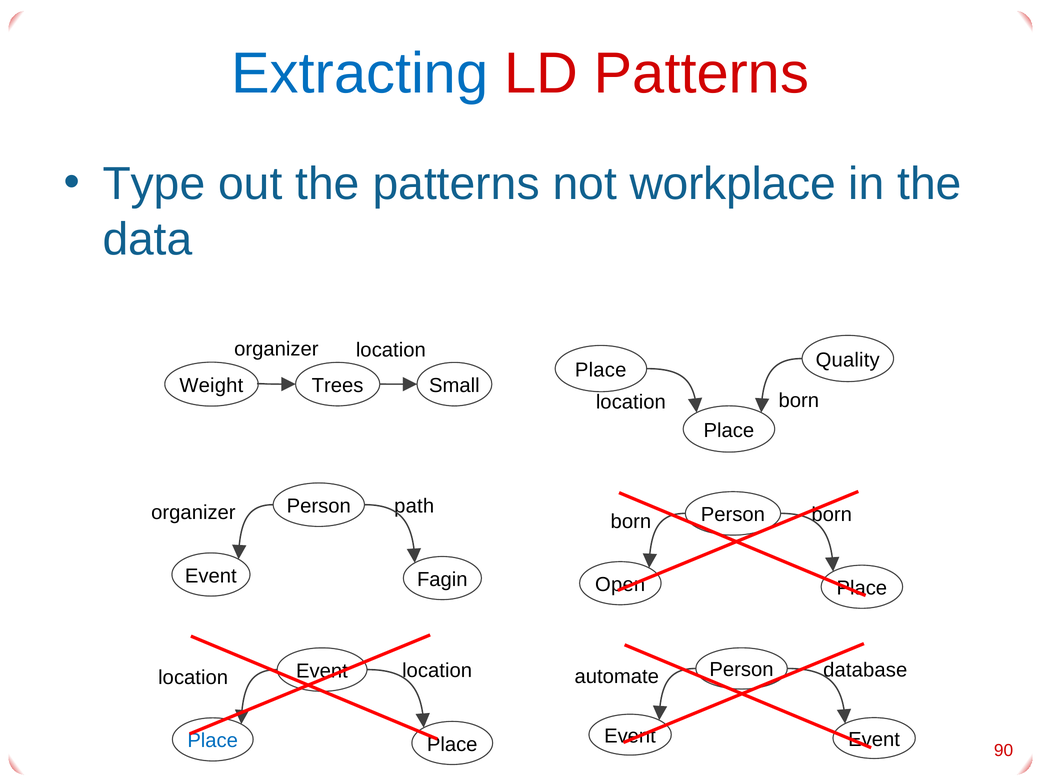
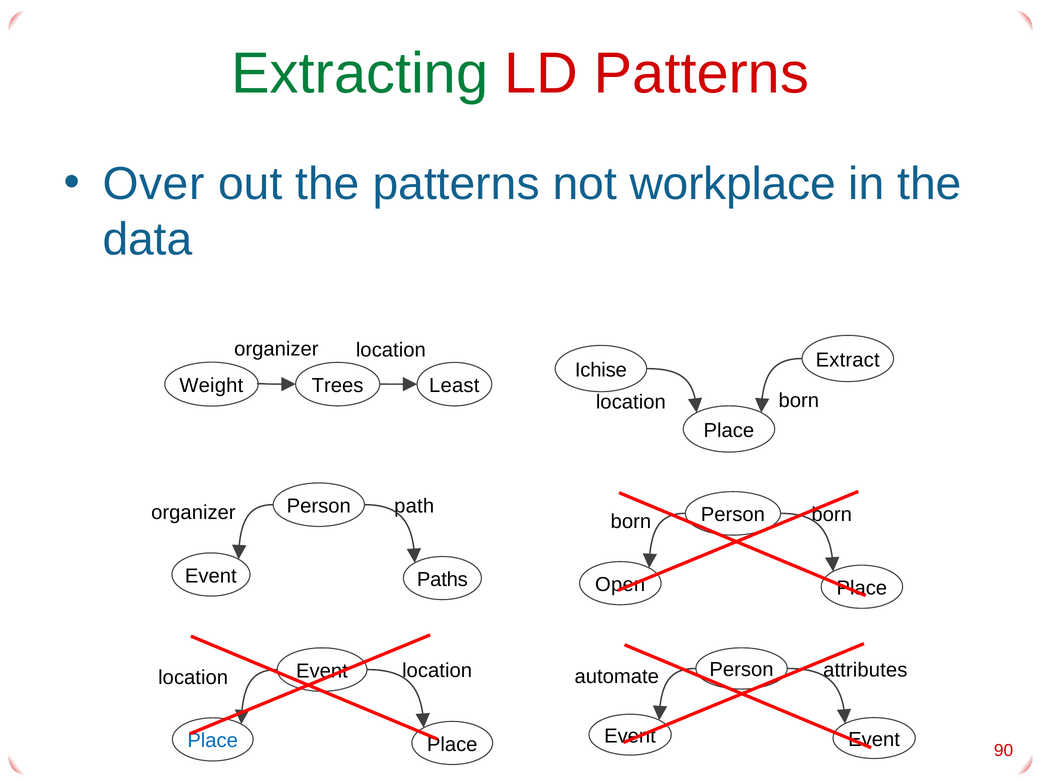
Extracting colour: blue -> green (360, 73)
Type: Type -> Over (154, 184)
Quality: Quality -> Extract (848, 360)
Place: Place -> Ichise (601, 370)
Small: Small -> Least (454, 385)
Fagin: Fagin -> Paths (442, 579)
database: database -> attributes (865, 670)
